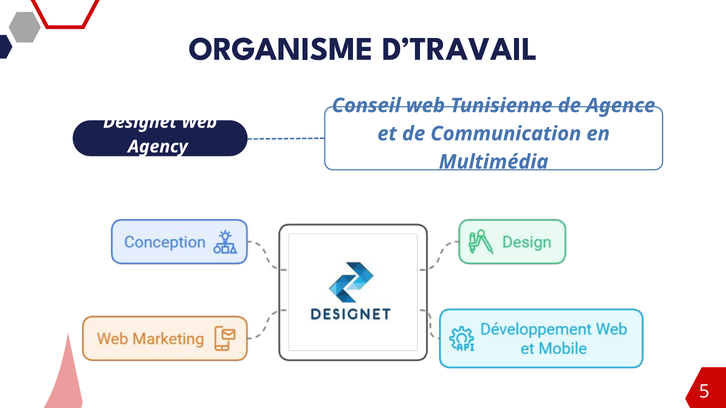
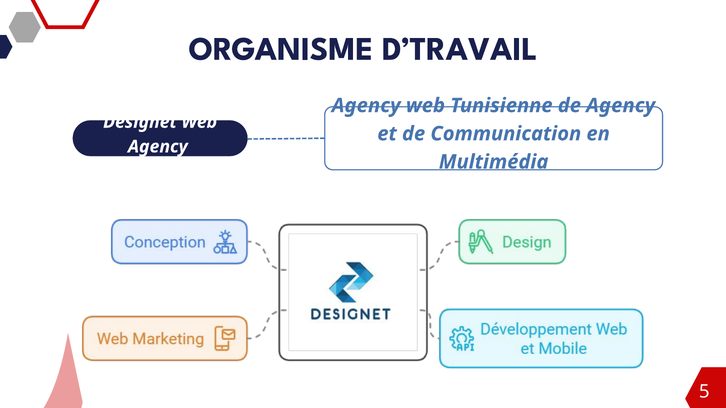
Conseil: Conseil -> Agency (366, 106)
de Agence: Agence -> Agency (621, 106)
